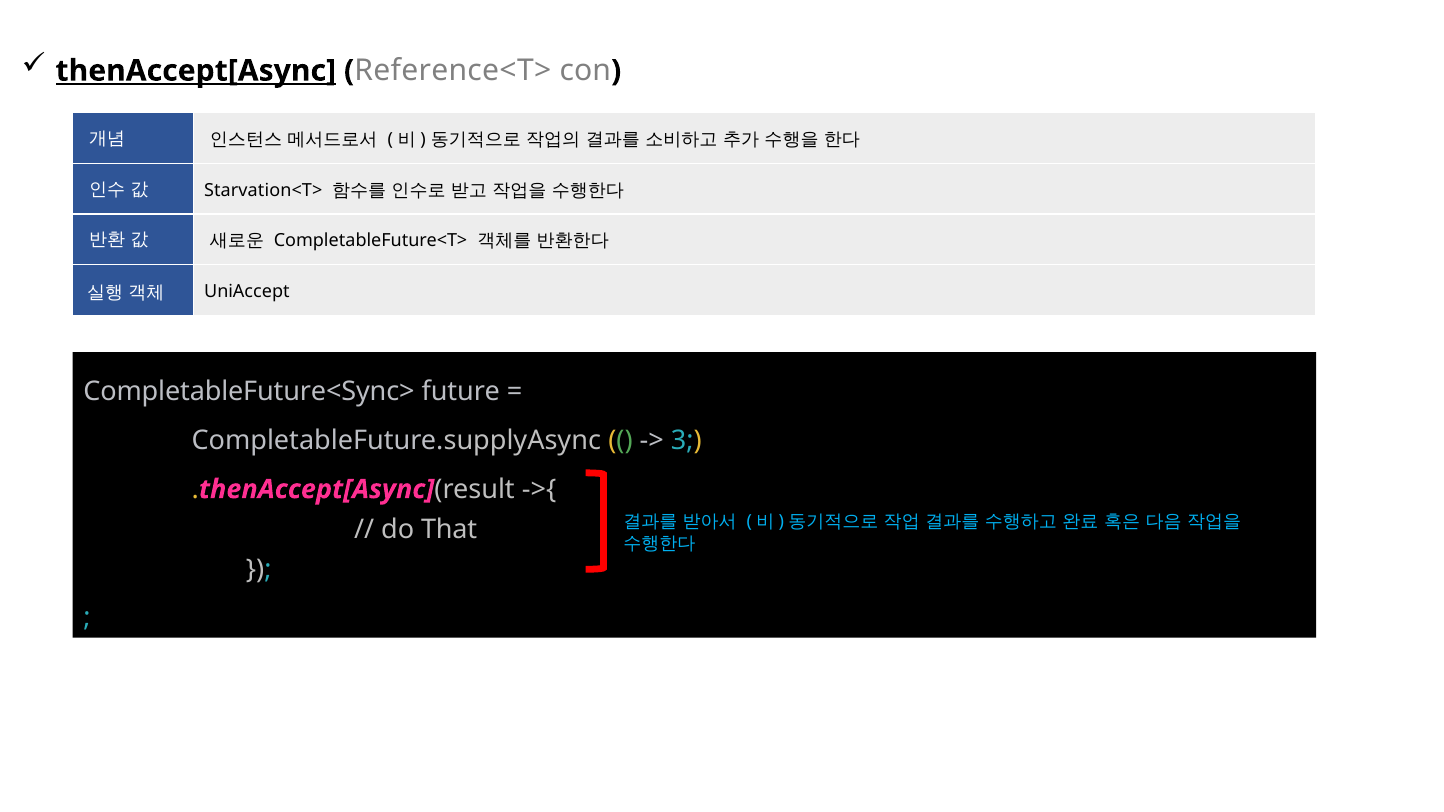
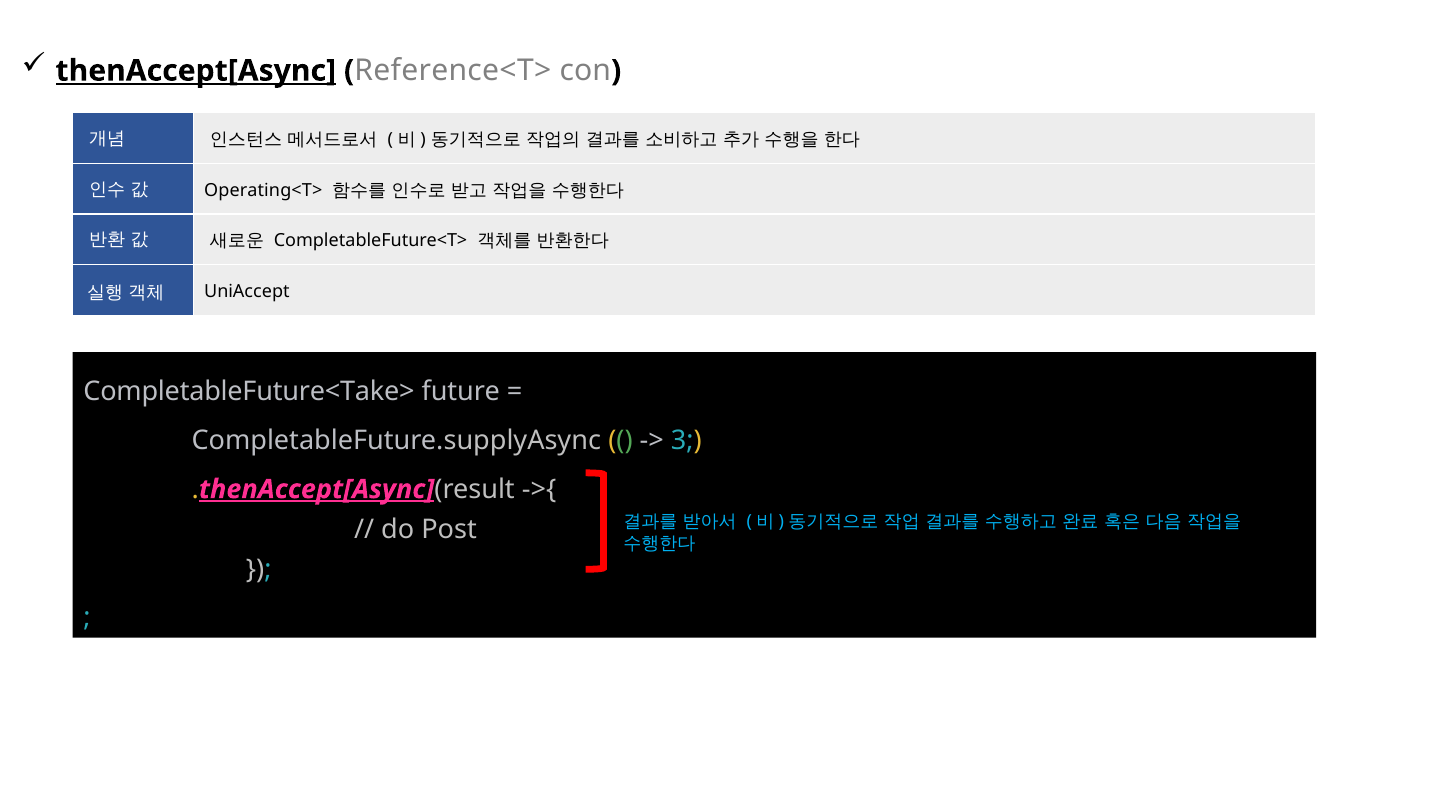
Starvation<T>: Starvation<T> -> Operating<T> (263, 190)
CompletableFuture<Sync>: CompletableFuture<Sync> -> CompletableFuture<Take> (249, 392)
thenAccept[Async underline: none -> present (317, 489)
That: That -> Post (449, 529)
